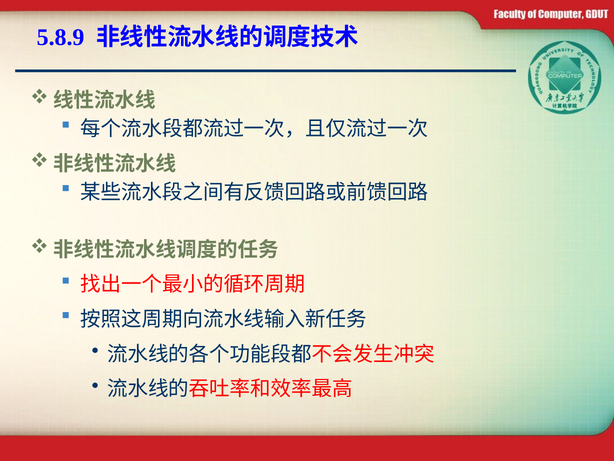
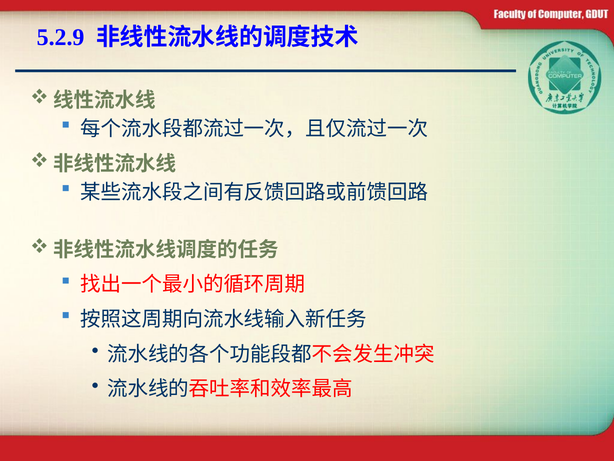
5.8.9: 5.8.9 -> 5.2.9 (61, 37)
